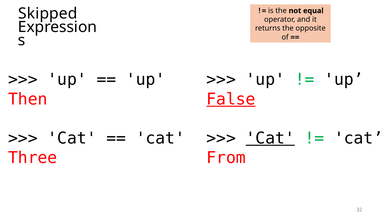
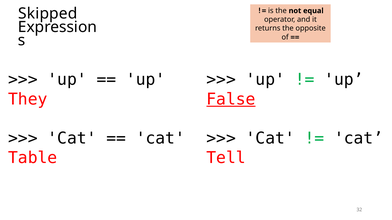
Then: Then -> They (28, 99)
Cat underline: present -> none (270, 139)
Three: Three -> Table (33, 158)
From: From -> Tell (226, 158)
